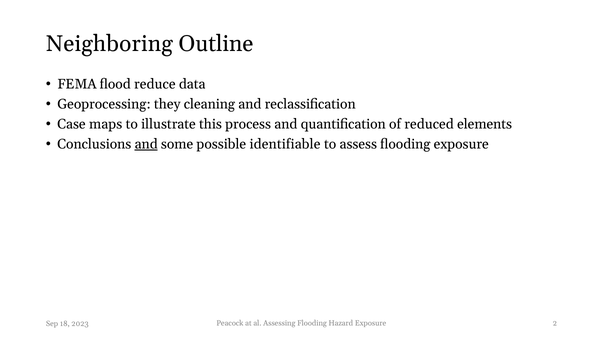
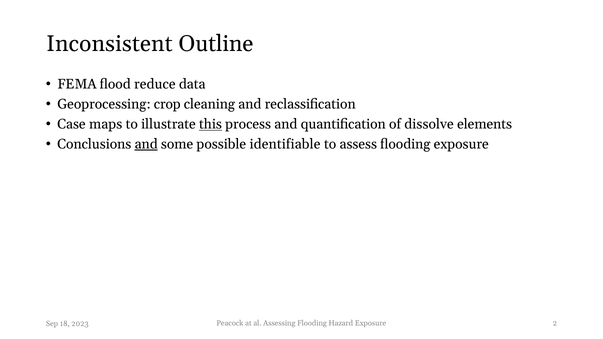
Neighboring: Neighboring -> Inconsistent (109, 44)
they: they -> crop (167, 104)
this underline: none -> present (210, 124)
reduced: reduced -> dissolve (429, 124)
